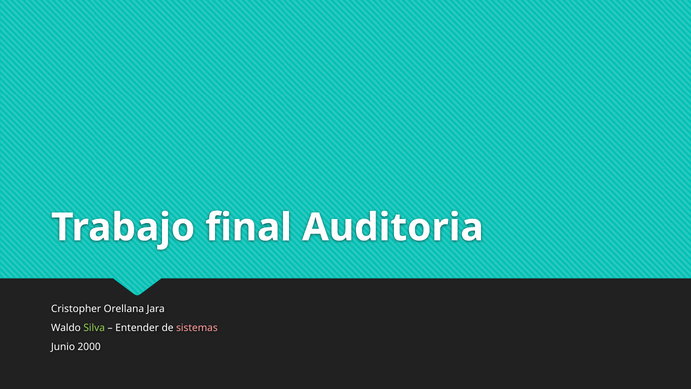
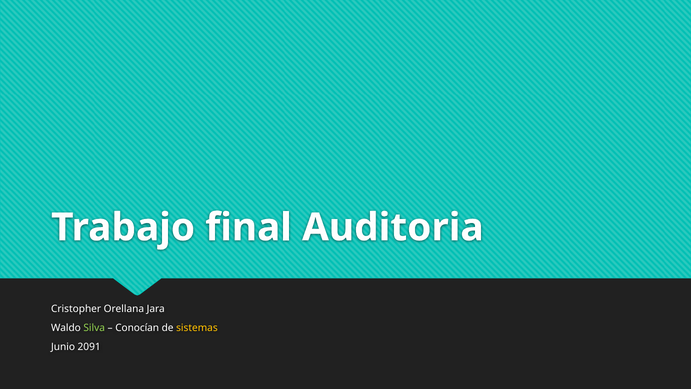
Entender: Entender -> Conocían (137, 328)
sistemas colour: pink -> yellow (197, 328)
2000: 2000 -> 2091 (89, 347)
